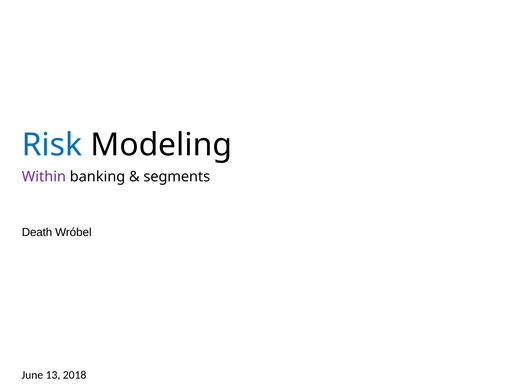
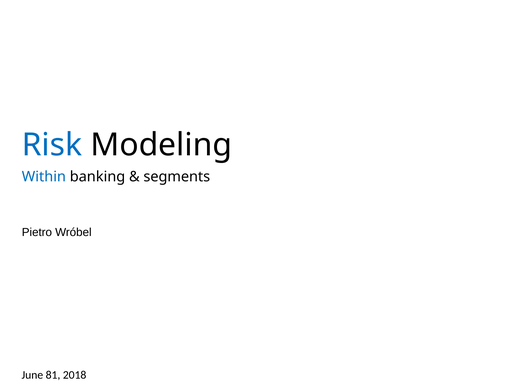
Within colour: purple -> blue (44, 176)
Death: Death -> Pietro (37, 232)
13: 13 -> 81 (53, 375)
